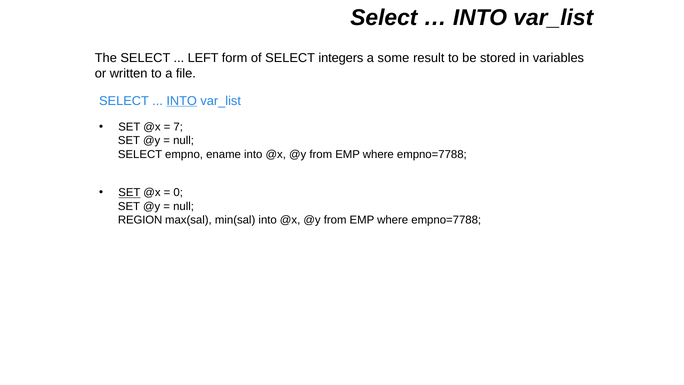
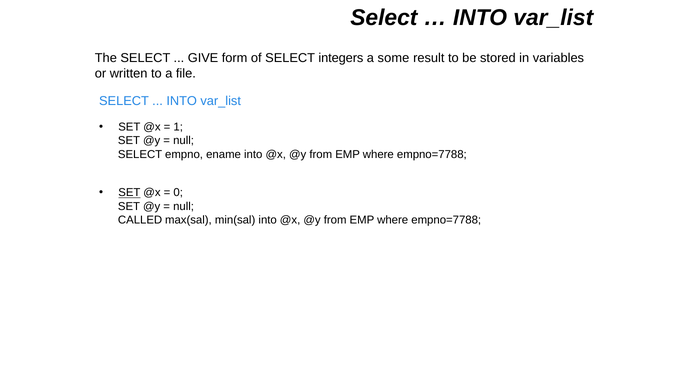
LEFT: LEFT -> GIVE (203, 58)
INTO underline: present -> none (182, 101)
7: 7 -> 1 (178, 127)
REGION: REGION -> CALLED (140, 220)
